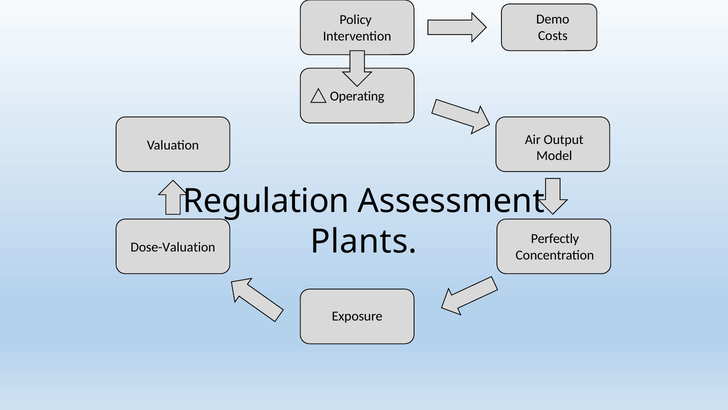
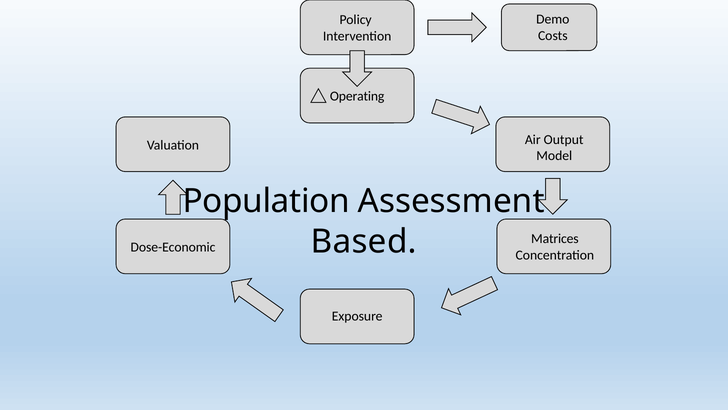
Regulation: Regulation -> Population (266, 201)
Plants: Plants -> Based (364, 241)
Perfectly: Perfectly -> Matrices (555, 239)
Dose-Valuation: Dose-Valuation -> Dose-Economic (173, 247)
